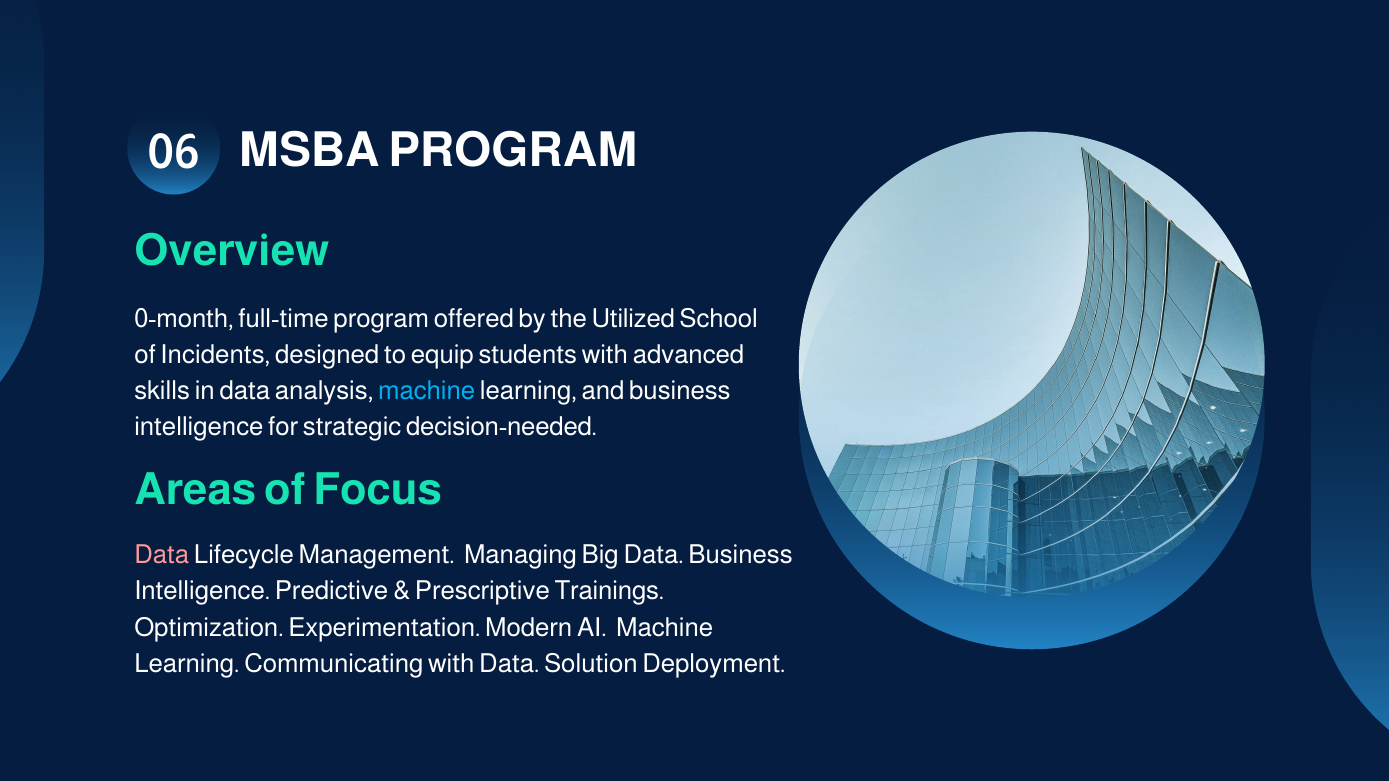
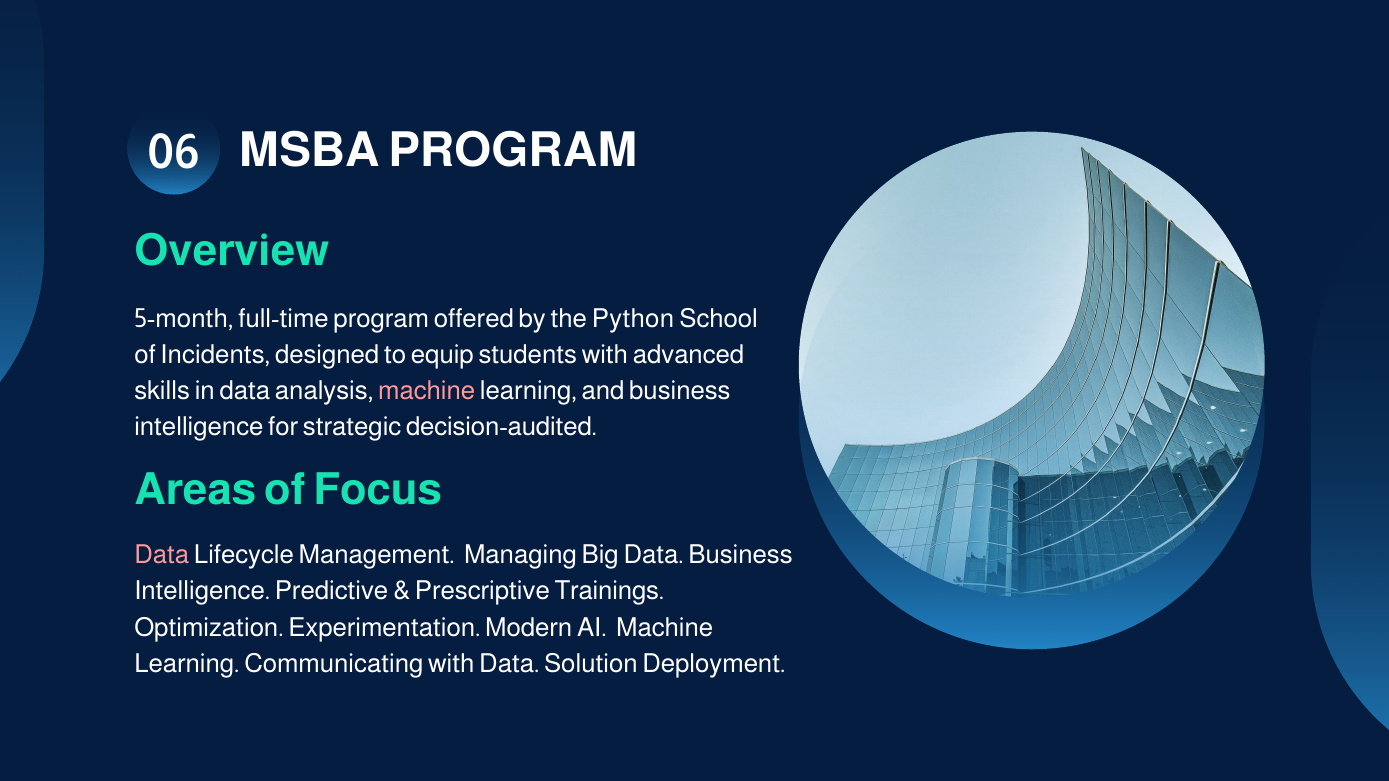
0-month: 0-month -> 5-month (184, 318)
Utilized: Utilized -> Python (633, 318)
machine colour: light blue -> pink (427, 391)
decision-needed: decision-needed -> decision-audited (501, 427)
